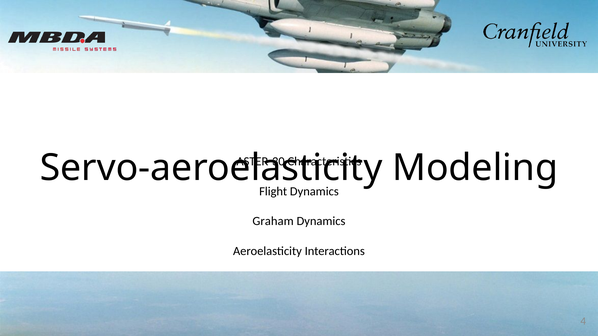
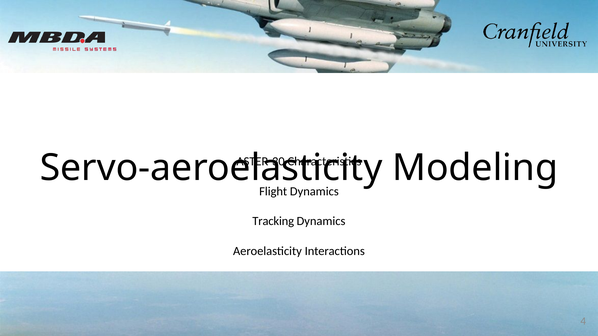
Graham: Graham -> Tracking (273, 221)
